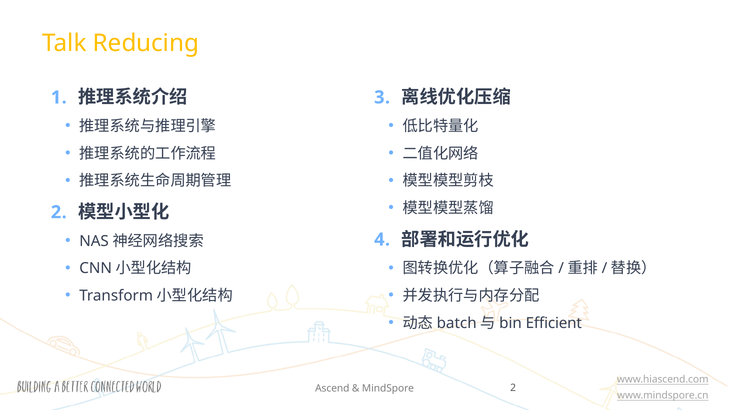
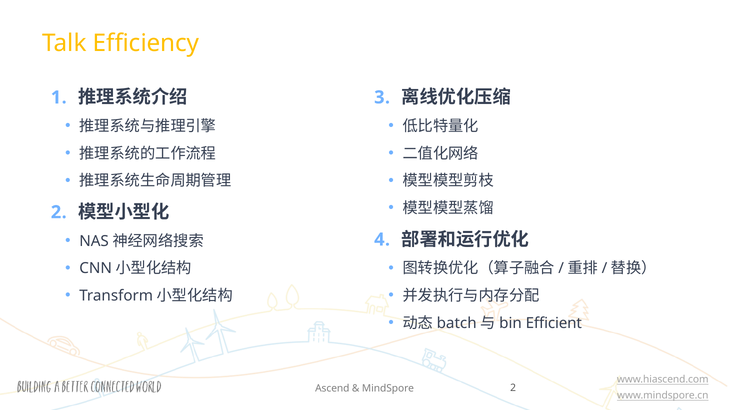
Reducing: Reducing -> Efficiency (146, 43)
